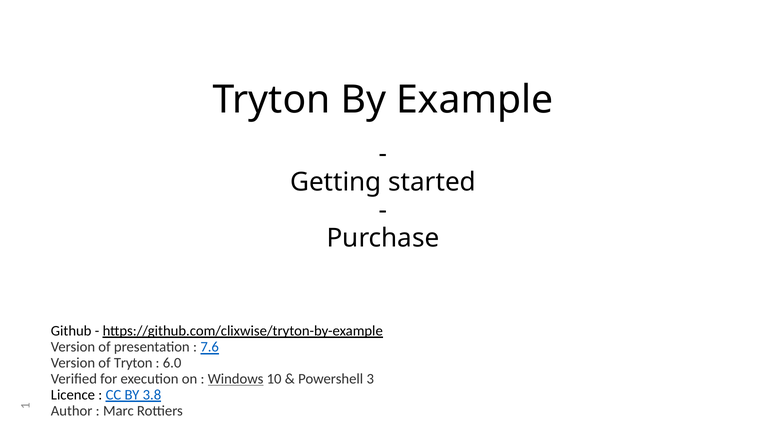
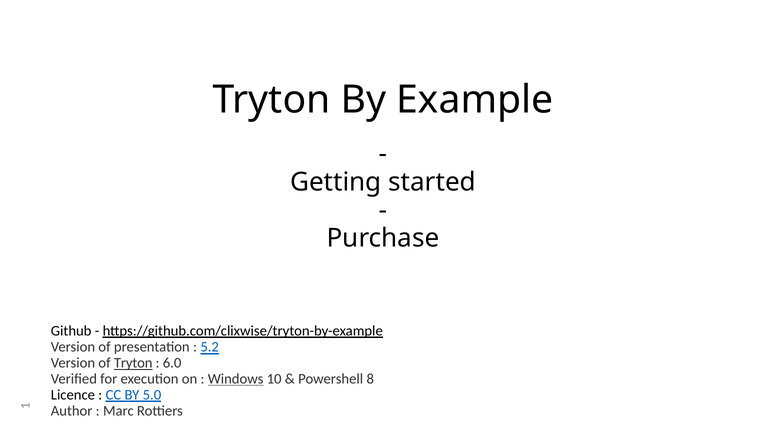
7.6: 7.6 -> 5.2 (210, 347)
Tryton underline: none -> present (133, 363)
3: 3 -> 8 (370, 379)
3.8: 3.8 -> 5.0 (152, 395)
